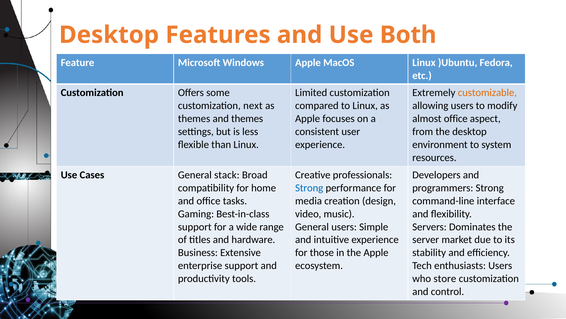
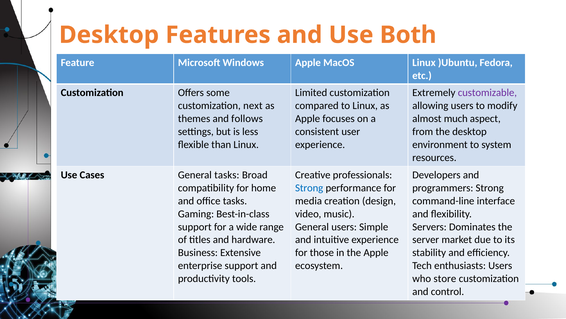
customizable colour: orange -> purple (487, 93)
and themes: themes -> follows (247, 118)
almost office: office -> much (456, 118)
General stack: stack -> tasks (227, 175)
